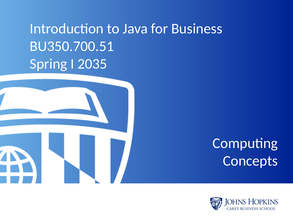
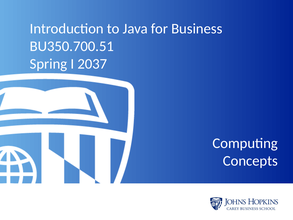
2035: 2035 -> 2037 (92, 64)
